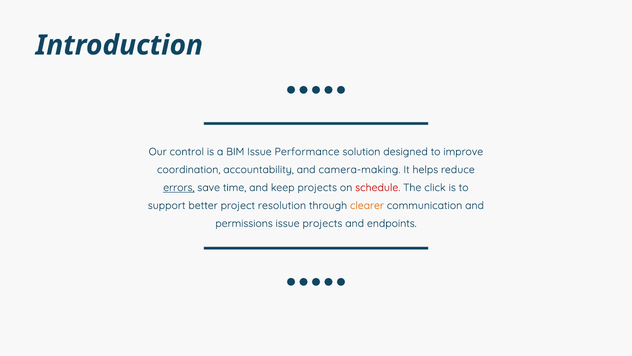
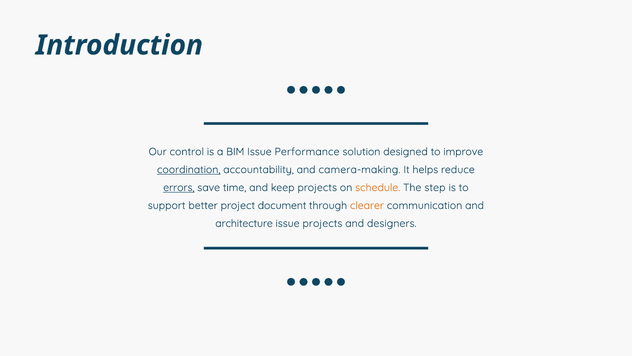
coordination underline: none -> present (189, 169)
schedule colour: red -> orange (378, 187)
click: click -> step (435, 187)
resolution: resolution -> document (282, 205)
permissions: permissions -> architecture (244, 223)
endpoints: endpoints -> designers (392, 223)
